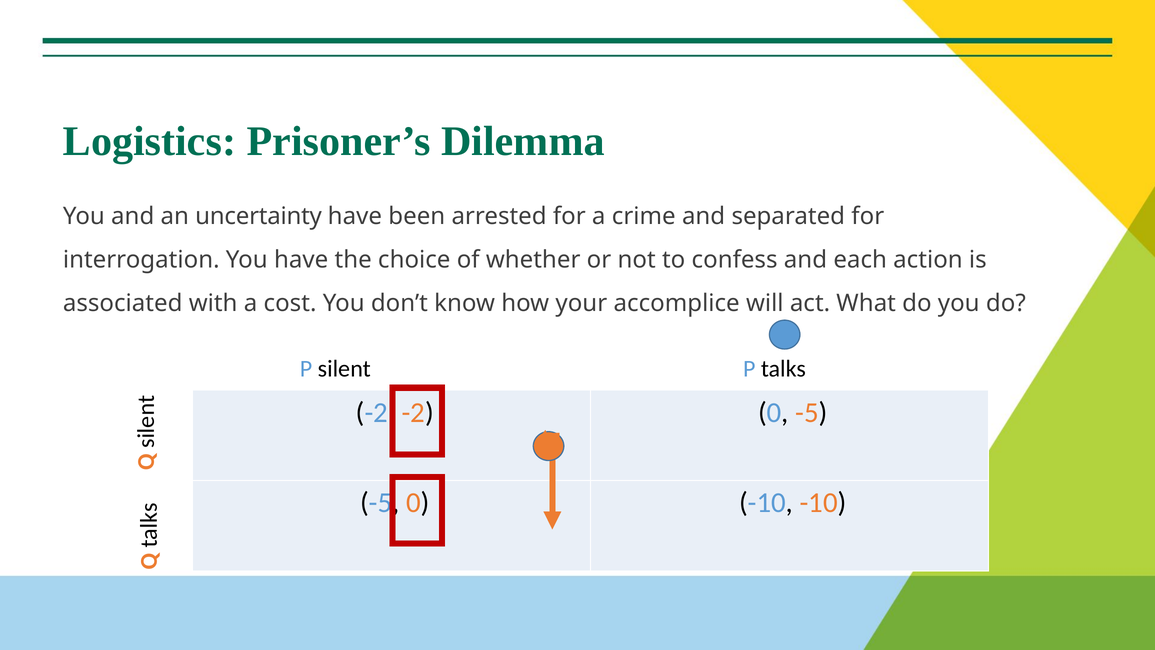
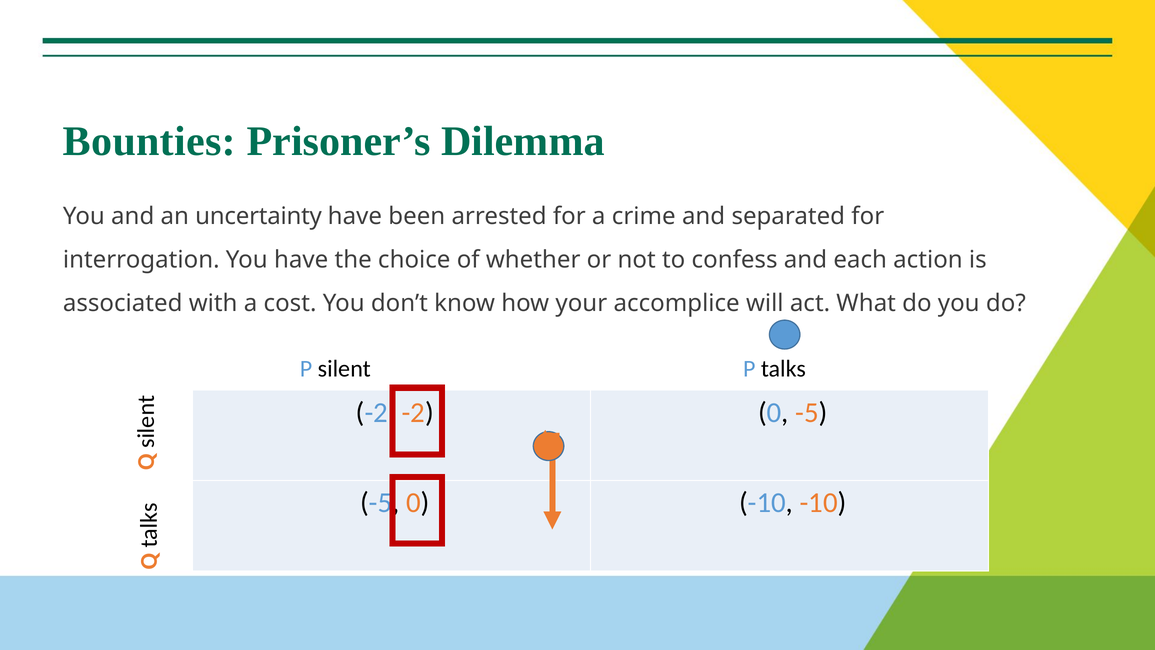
Logistics: Logistics -> Bounties (149, 141)
